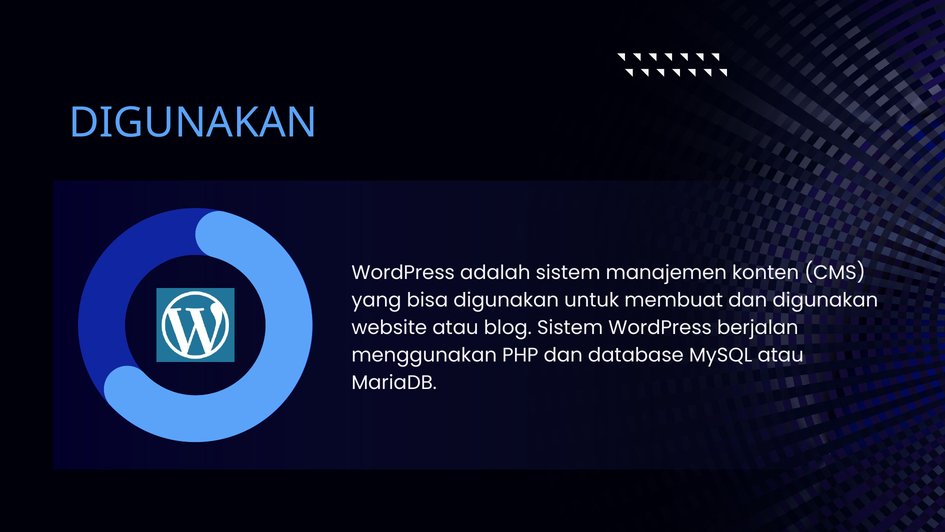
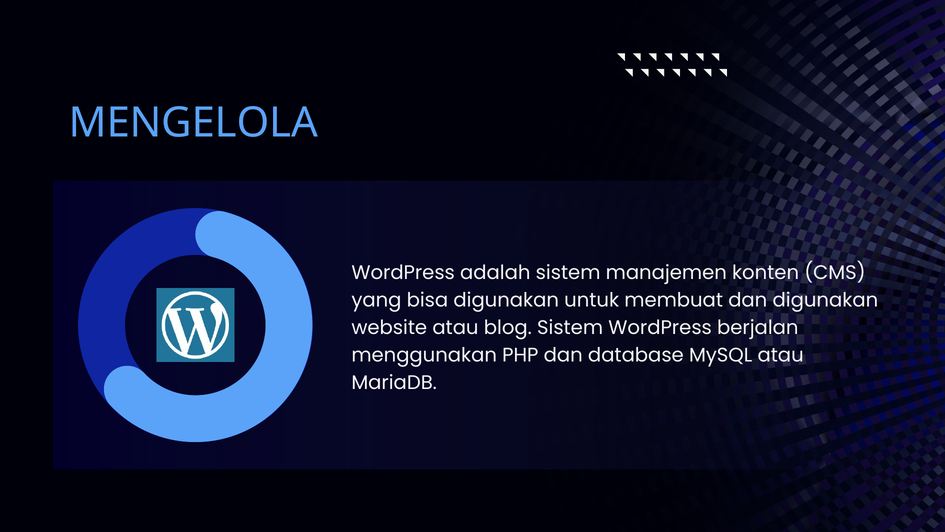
DIGUNAKAN: DIGUNAKAN -> MENGELOLA (193, 123)
